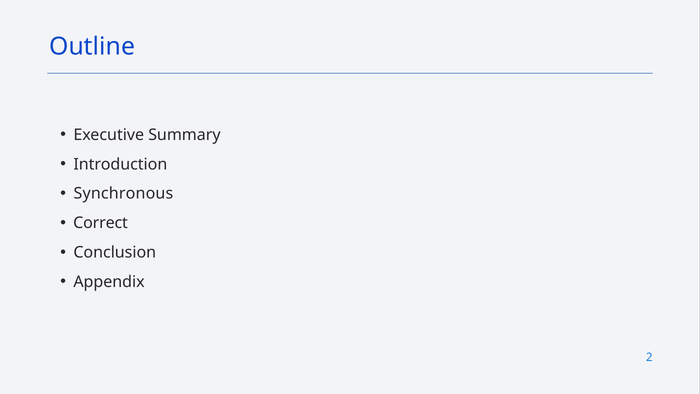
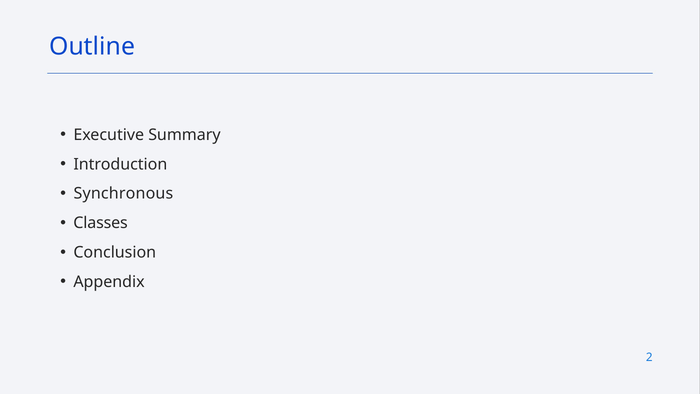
Correct: Correct -> Classes (101, 223)
